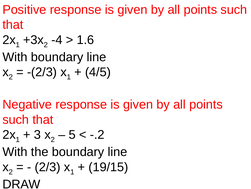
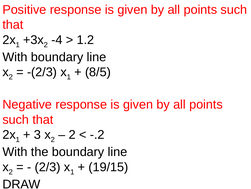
1.6: 1.6 -> 1.2 (85, 40)
4/5: 4/5 -> 8/5 (98, 72)
5: 5 -> 2 (72, 134)
